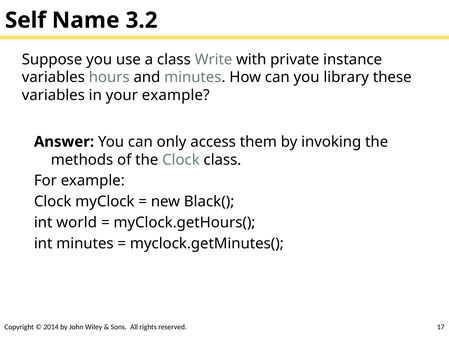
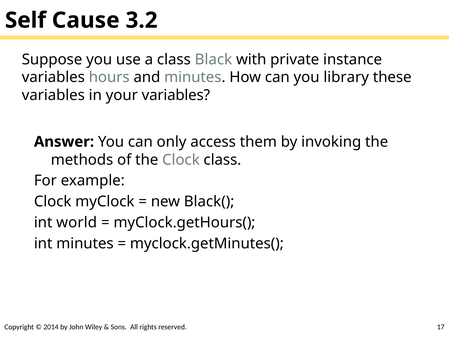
Name: Name -> Cause (86, 20)
Write: Write -> Black (213, 59)
your example: example -> variables (176, 95)
